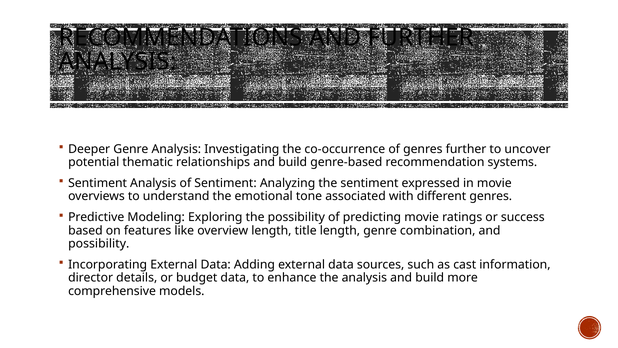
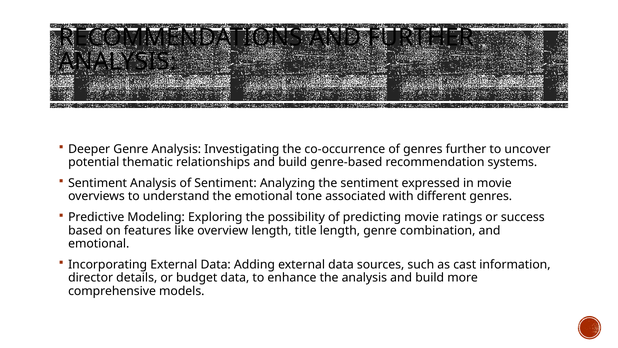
possibility: possibility -> emotional (99, 243)
